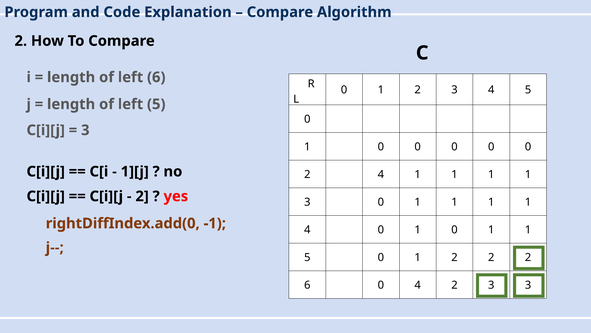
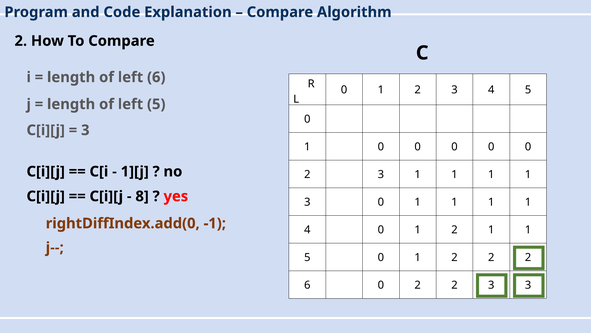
4: 4 -> 3 (381, 174)
2: 2 -> 8 (142, 196)
4 0 1 0: 0 -> 2 (454, 229)
6 0 4: 4 -> 2 (418, 285)
